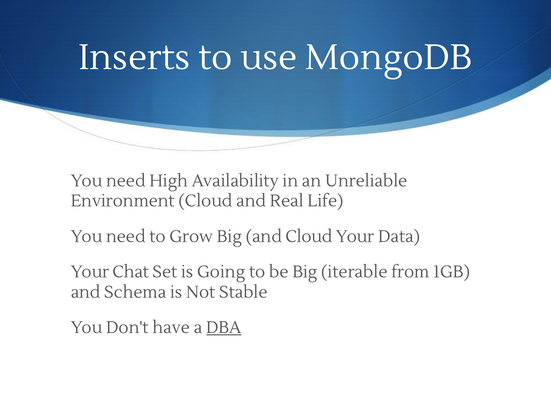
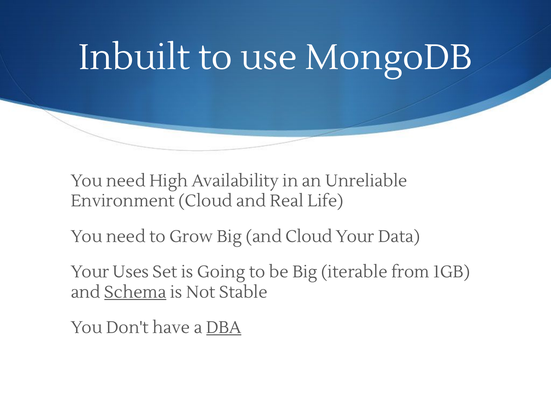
Inserts: Inserts -> Inbuilt (134, 58)
Chat: Chat -> Uses (131, 272)
Schema underline: none -> present (135, 292)
